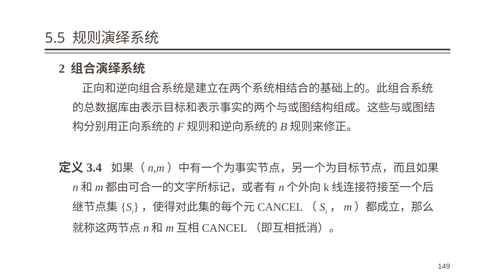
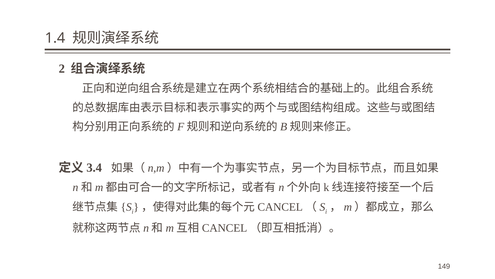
5.5: 5.5 -> 1.4 (55, 38)
